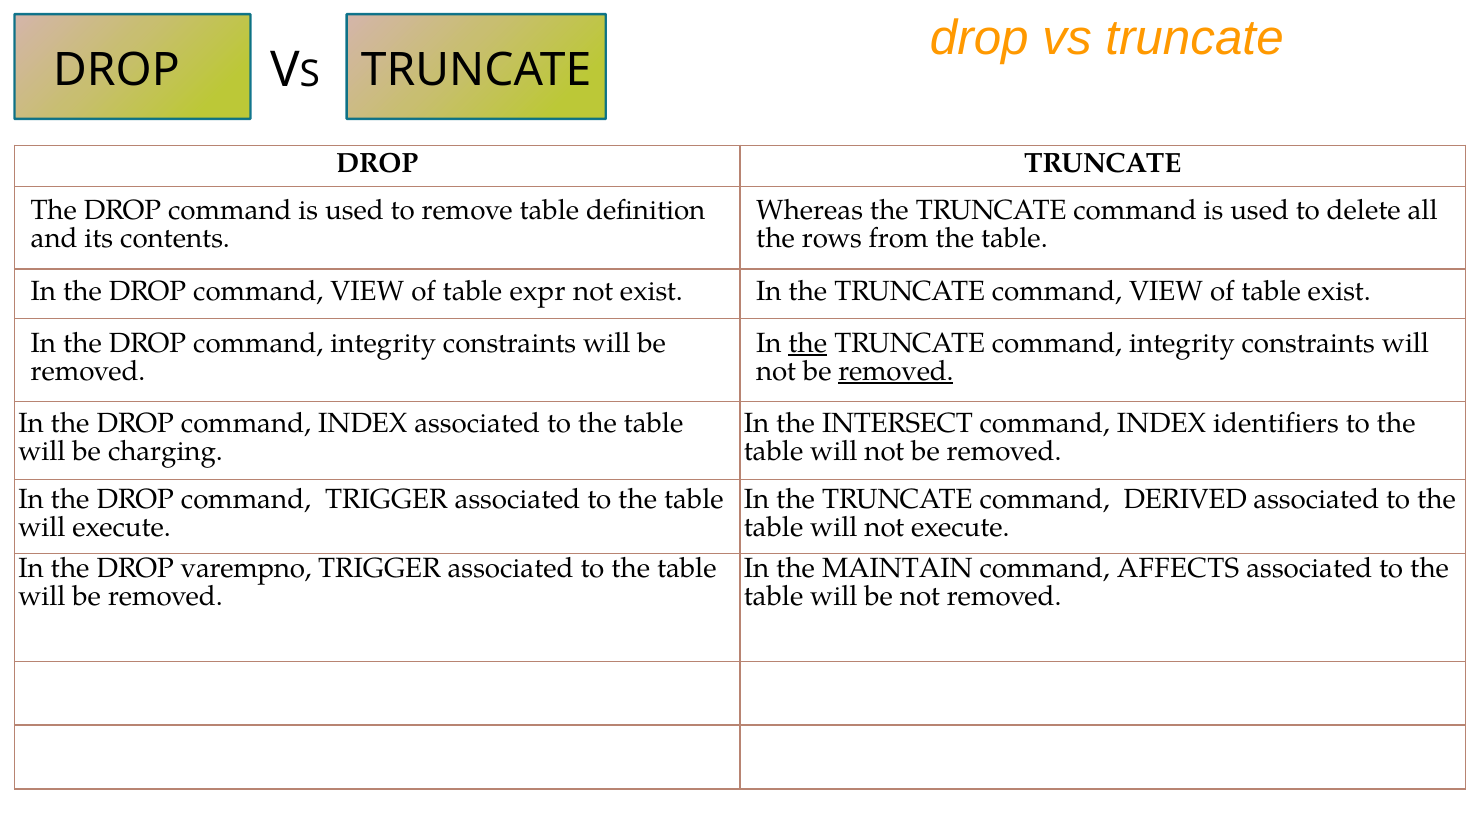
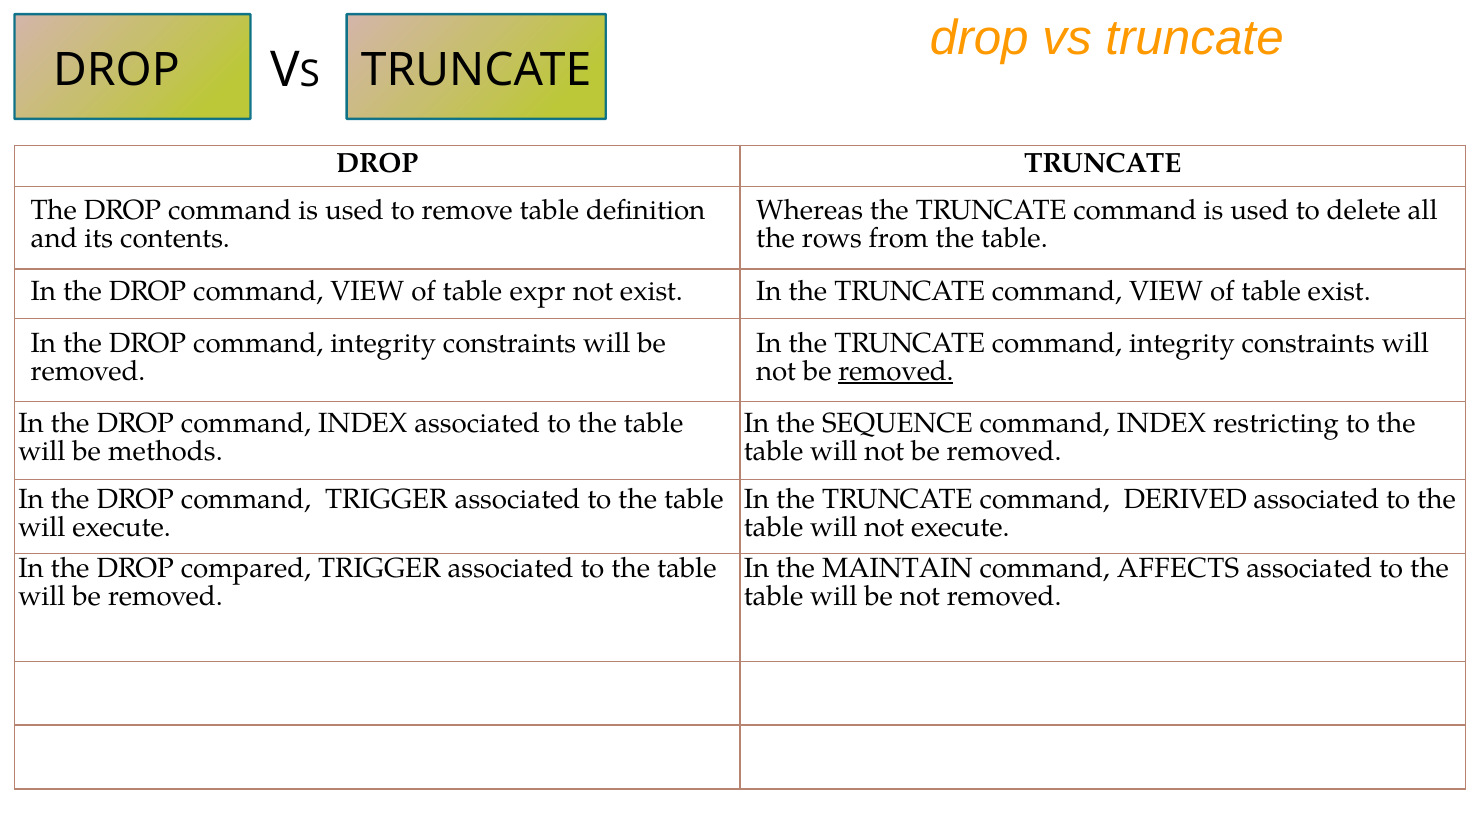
the underline: present -> none (808, 343)
INTERSECT: INTERSECT -> SEQUENCE (897, 424)
identifiers: identifiers -> restricting (1276, 424)
charging: charging -> methods (165, 452)
varempno: varempno -> compared (246, 569)
